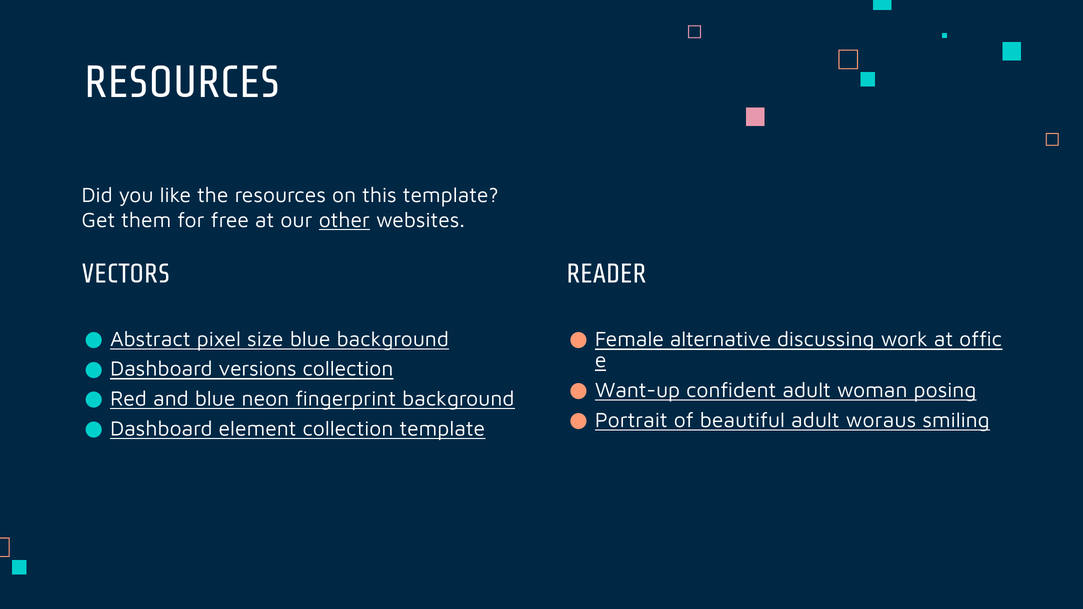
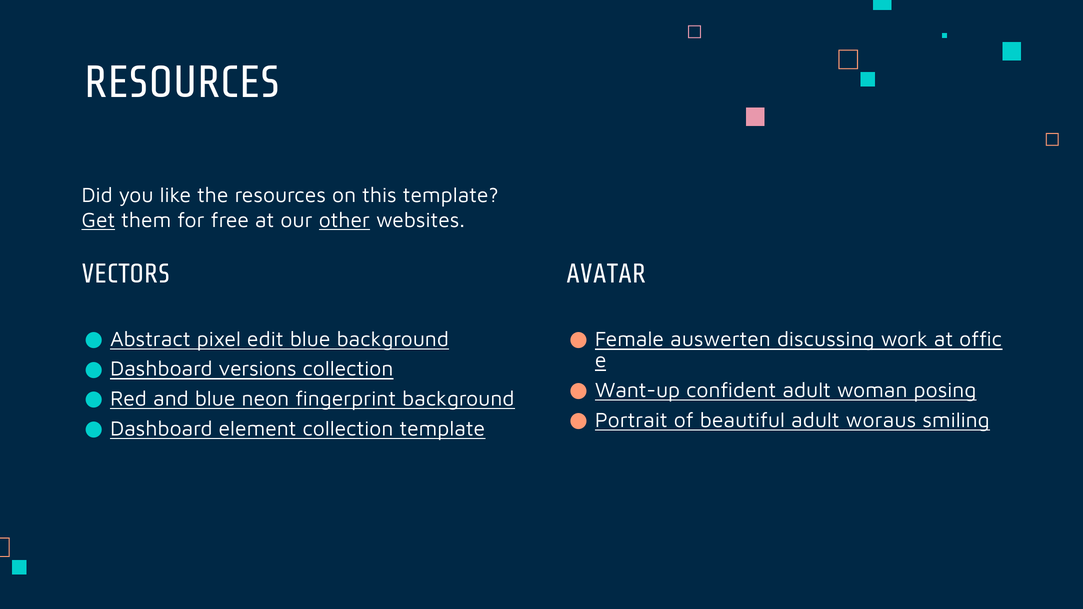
Get underline: none -> present (98, 221)
READER: READER -> AVATAR (606, 274)
size: size -> edit (265, 339)
alternative: alternative -> auswerten (720, 340)
